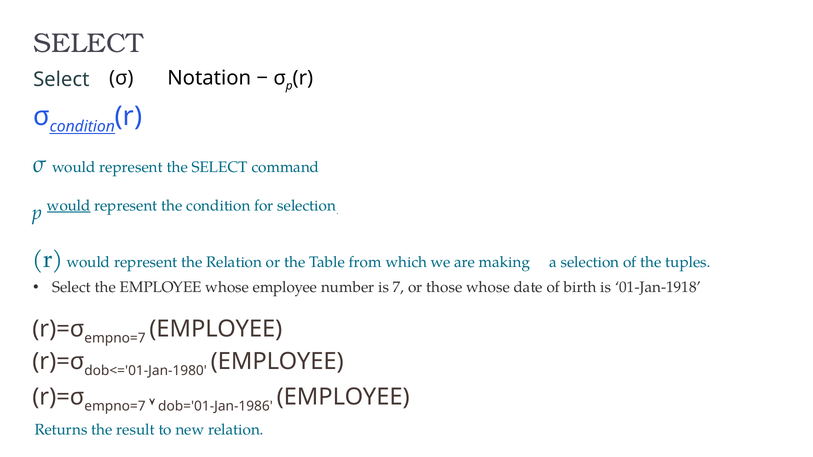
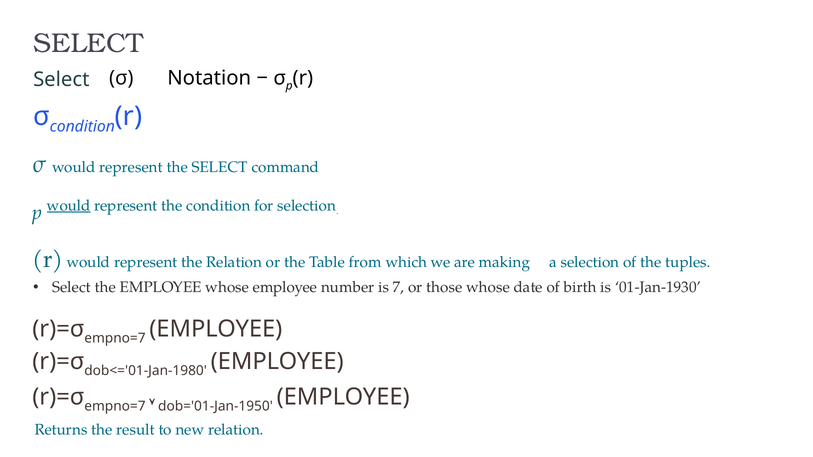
condition underline: present -> none (82, 127)
01-Jan-1918: 01-Jan-1918 -> 01-Jan-1930 (658, 288)
dob='01-Jan-1986: dob='01-Jan-1986 -> dob='01-Jan-1950 (215, 407)
